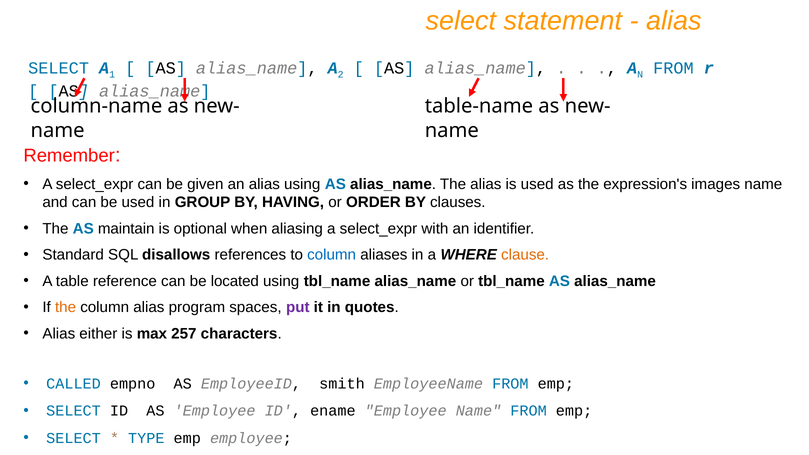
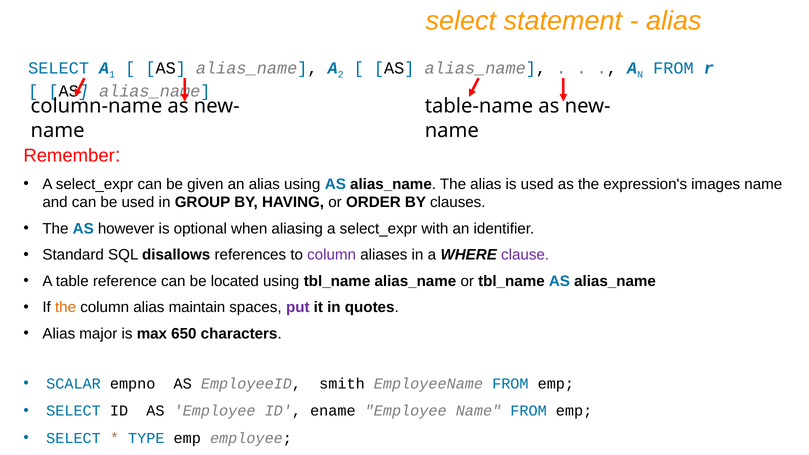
maintain: maintain -> however (126, 229)
column colour: blue -> purple (332, 255)
clause colour: orange -> purple (525, 255)
program: program -> maintain (197, 307)
either: either -> major (98, 334)
257: 257 -> 650 (184, 334)
CALLED: CALLED -> SCALAR (74, 384)
